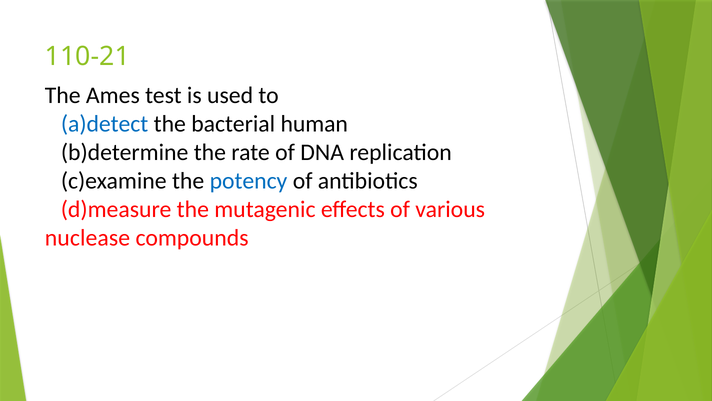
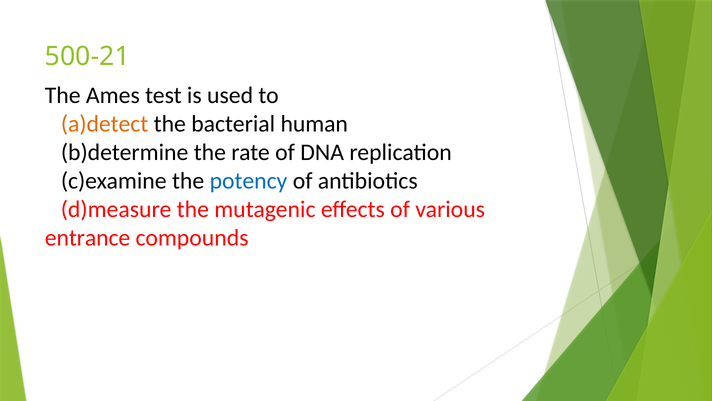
110-21: 110-21 -> 500-21 (87, 56)
a)detect colour: blue -> orange (105, 124)
nuclease: nuclease -> entrance (88, 238)
